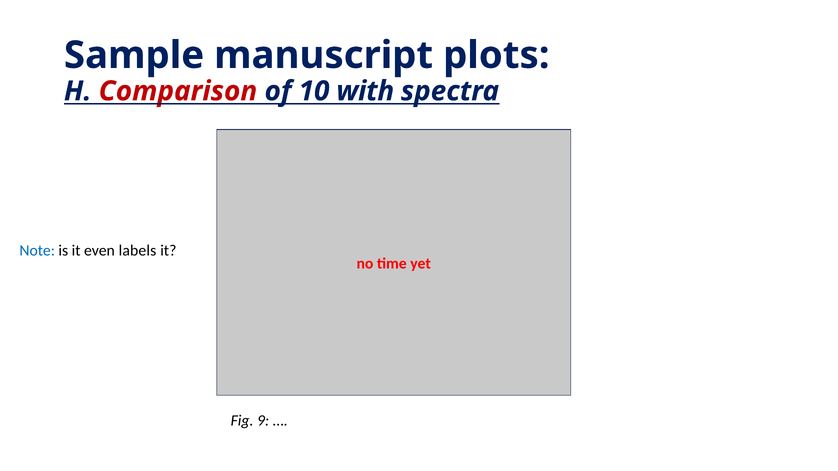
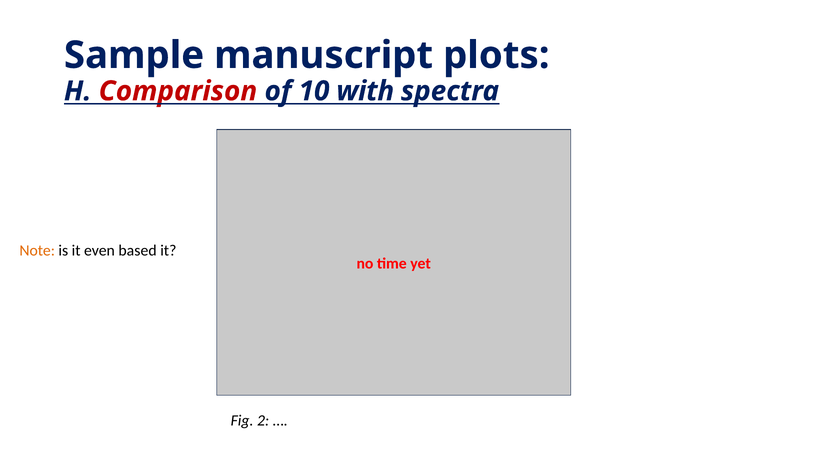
Note colour: blue -> orange (37, 251)
labels: labels -> based (138, 251)
9: 9 -> 2 (263, 421)
